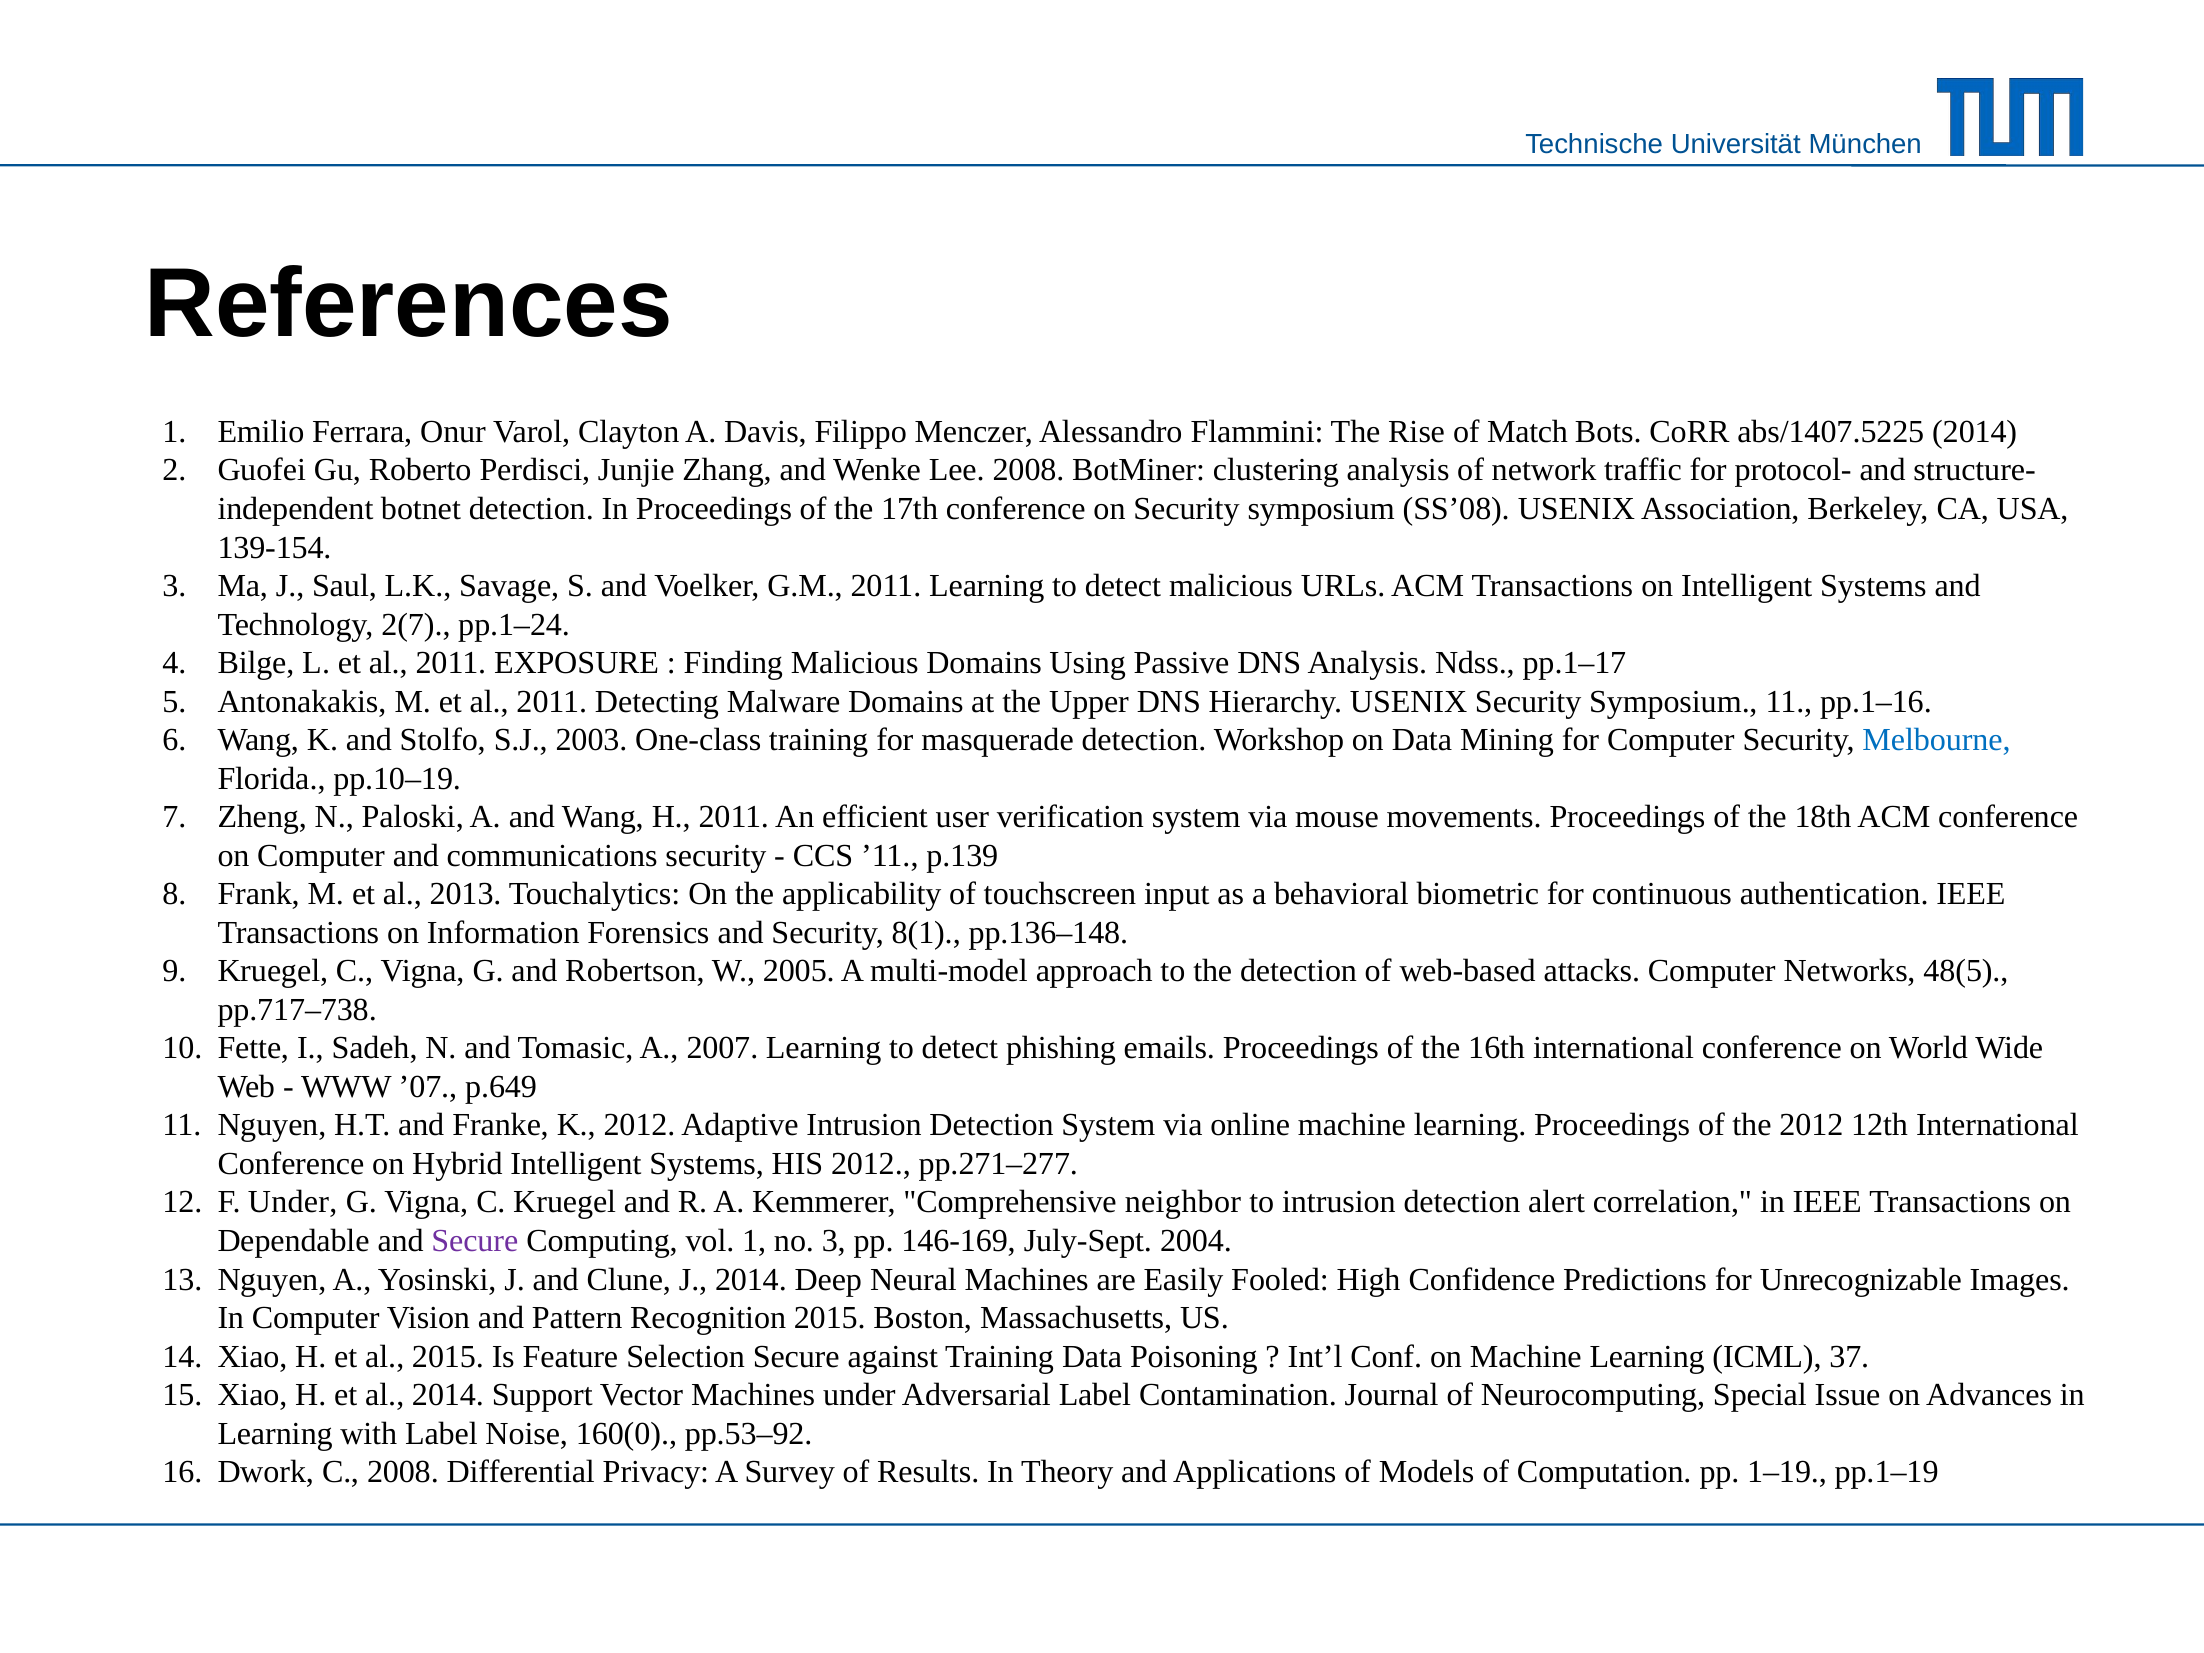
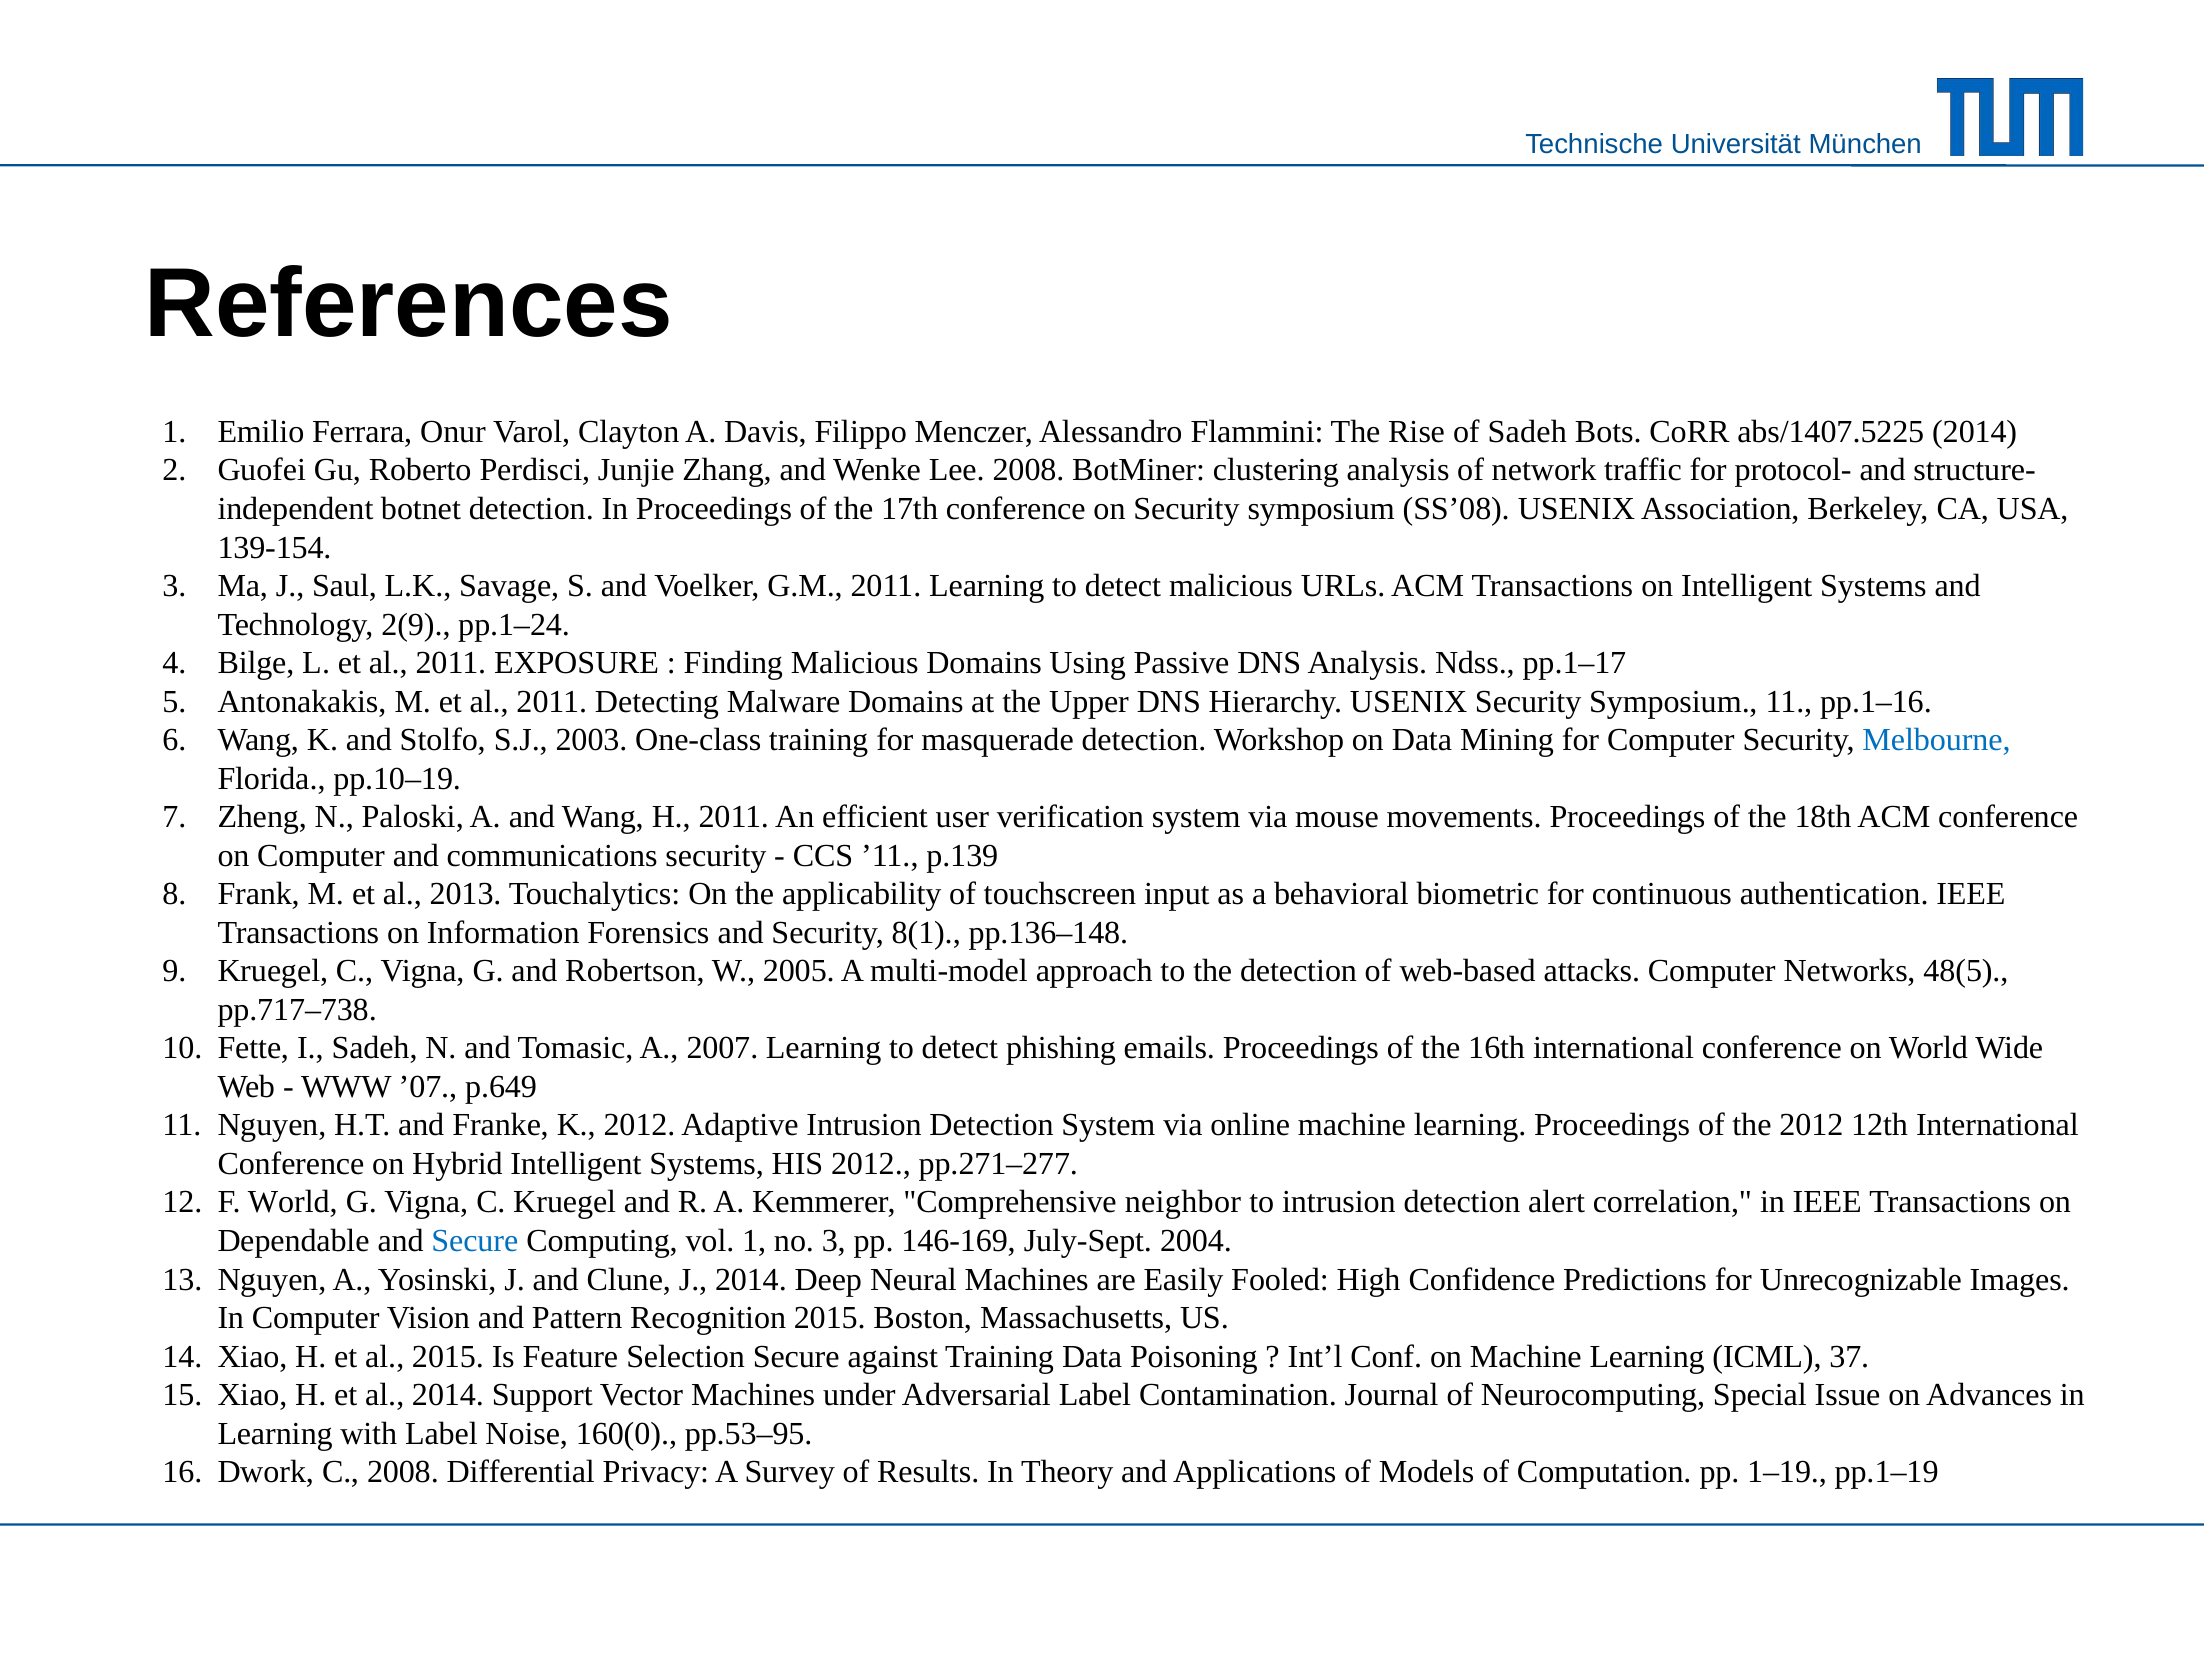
of Match: Match -> Sadeh (1527, 432)
2(7: 2(7 -> 2(9 (416, 624)
F Under: Under -> World (293, 1202)
Secure colour: purple -> blue (475, 1241)
pp.53–92: pp.53–92 -> pp.53–95 (749, 1434)
